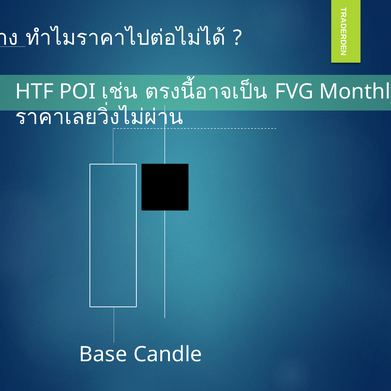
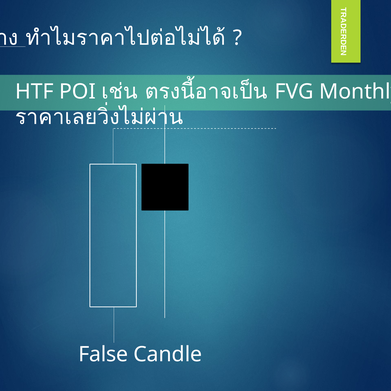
Base: Base -> False (103, 354)
